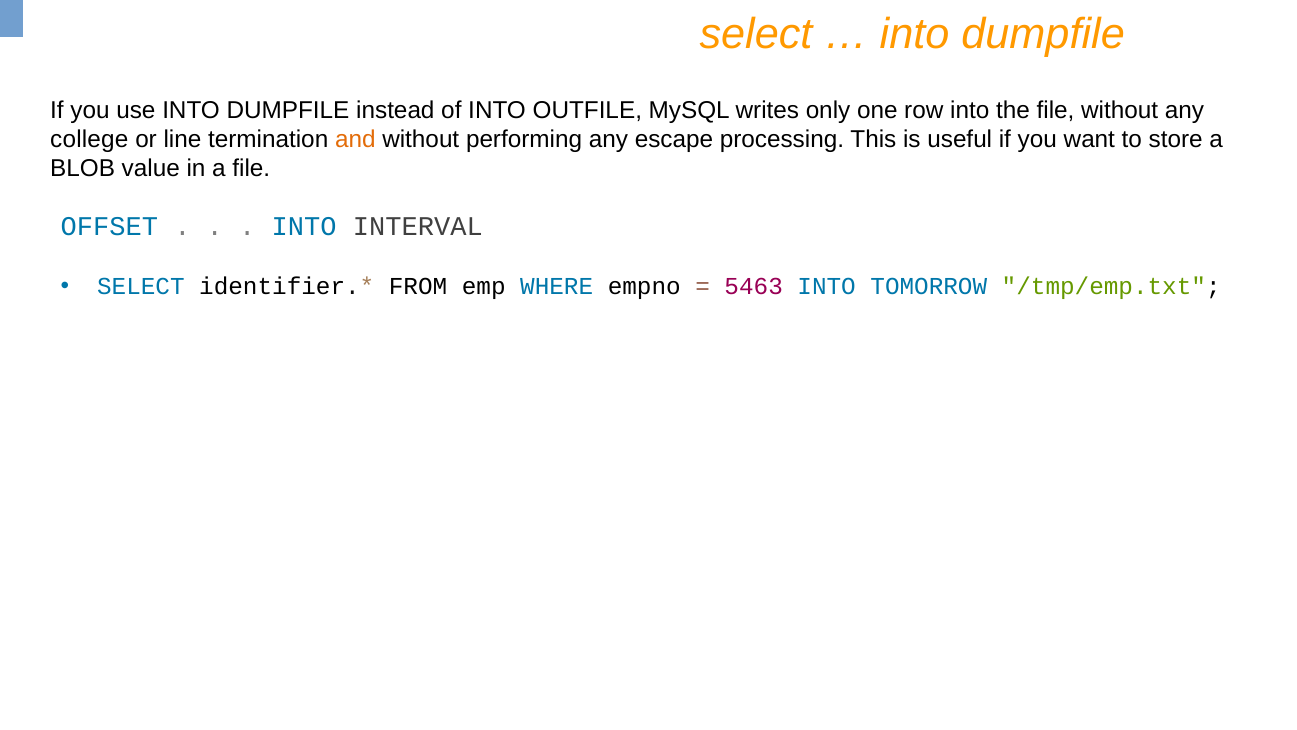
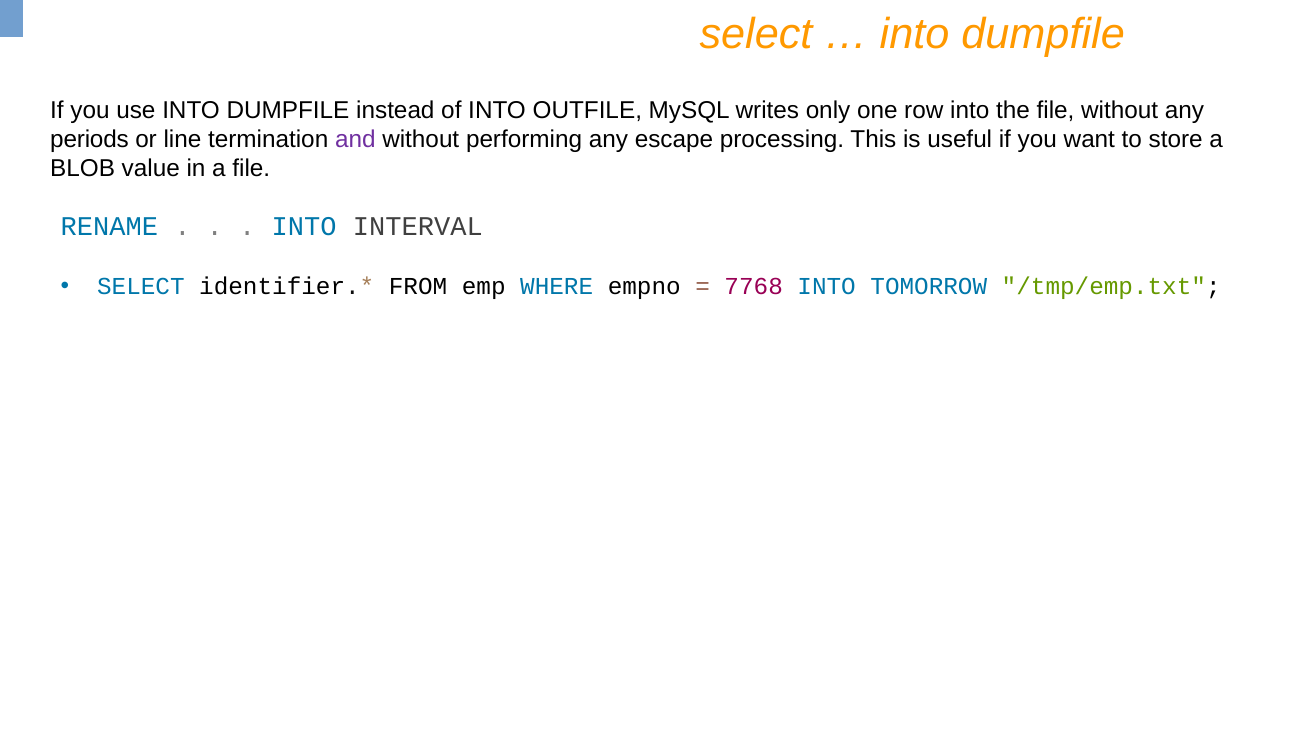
college: college -> periods (90, 139)
and colour: orange -> purple (355, 139)
OFFSET: OFFSET -> RENAME (109, 227)
5463: 5463 -> 7768 (754, 286)
